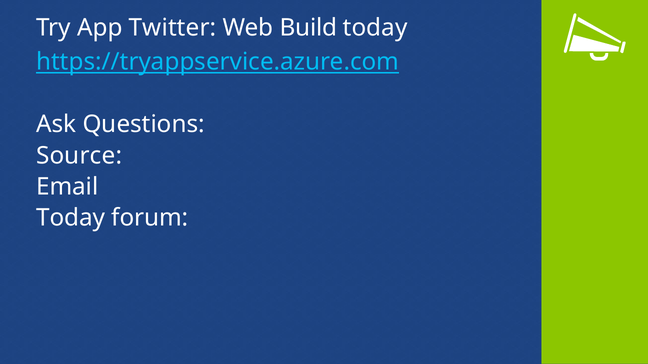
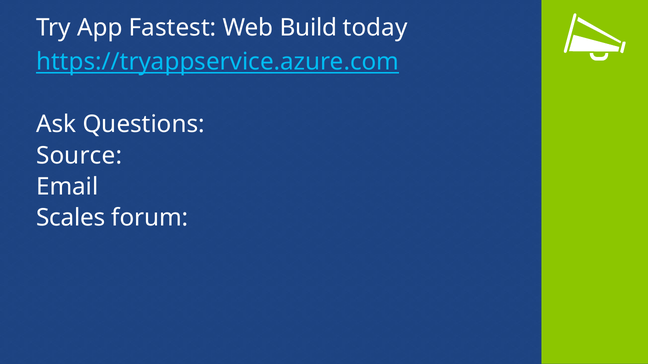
Twitter: Twitter -> Fastest (173, 28)
Today: Today -> Scales (71, 218)
